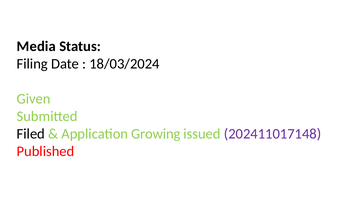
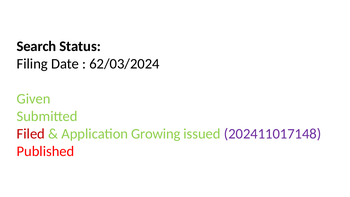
Media: Media -> Search (36, 46)
18/03/2024: 18/03/2024 -> 62/03/2024 (124, 64)
Filed colour: black -> red (31, 134)
